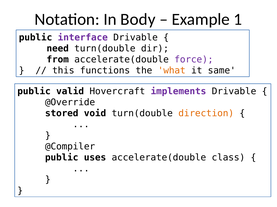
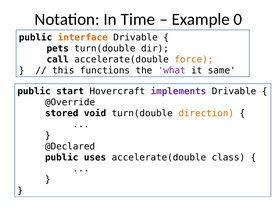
Body: Body -> Time (138, 19)
1: 1 -> 0 (238, 19)
interface colour: purple -> orange (83, 38)
need: need -> pets (58, 49)
from: from -> call (58, 60)
force colour: purple -> orange (194, 60)
what colour: orange -> purple (172, 71)
valid: valid -> start (70, 92)
@Compiler: @Compiler -> @Declared (70, 147)
